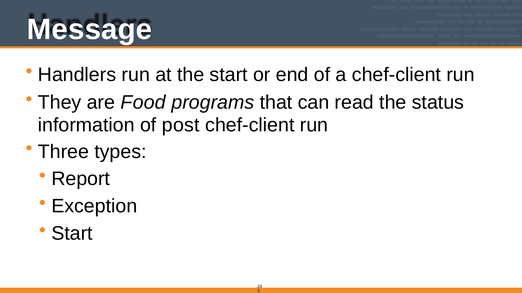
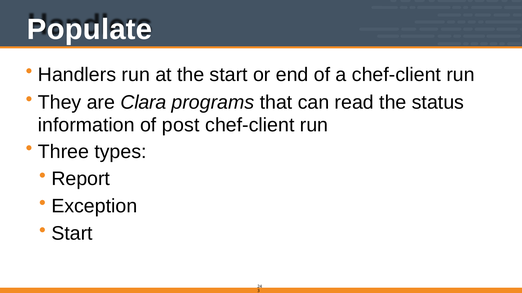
Message: Message -> Populate (90, 29)
Food: Food -> Clara (143, 103)
